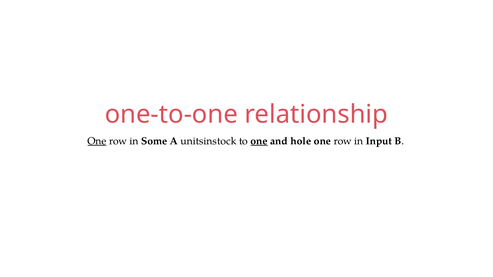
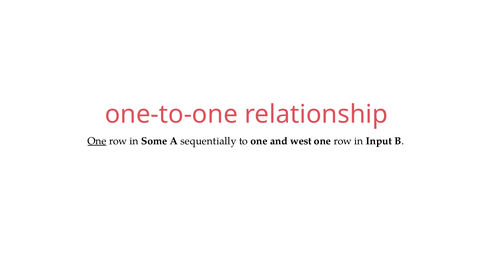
unitsinstock: unitsinstock -> sequentially (208, 141)
one underline: present -> none (259, 141)
hole: hole -> west (301, 141)
